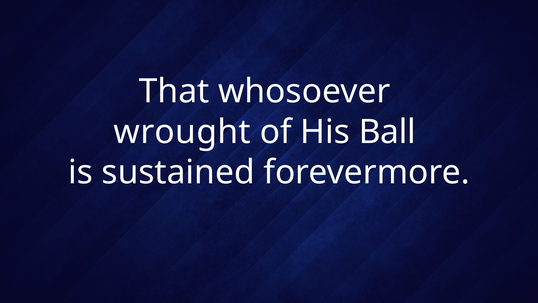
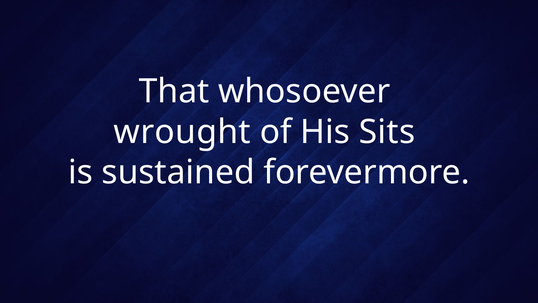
Ball: Ball -> Sits (387, 132)
